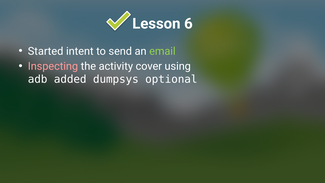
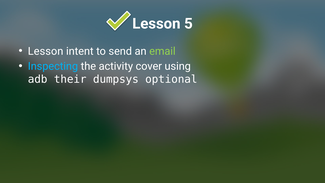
6: 6 -> 5 (188, 24)
Started: Started -> Lesson (46, 51)
Inspecting colour: pink -> light blue (53, 66)
added: added -> their (70, 79)
